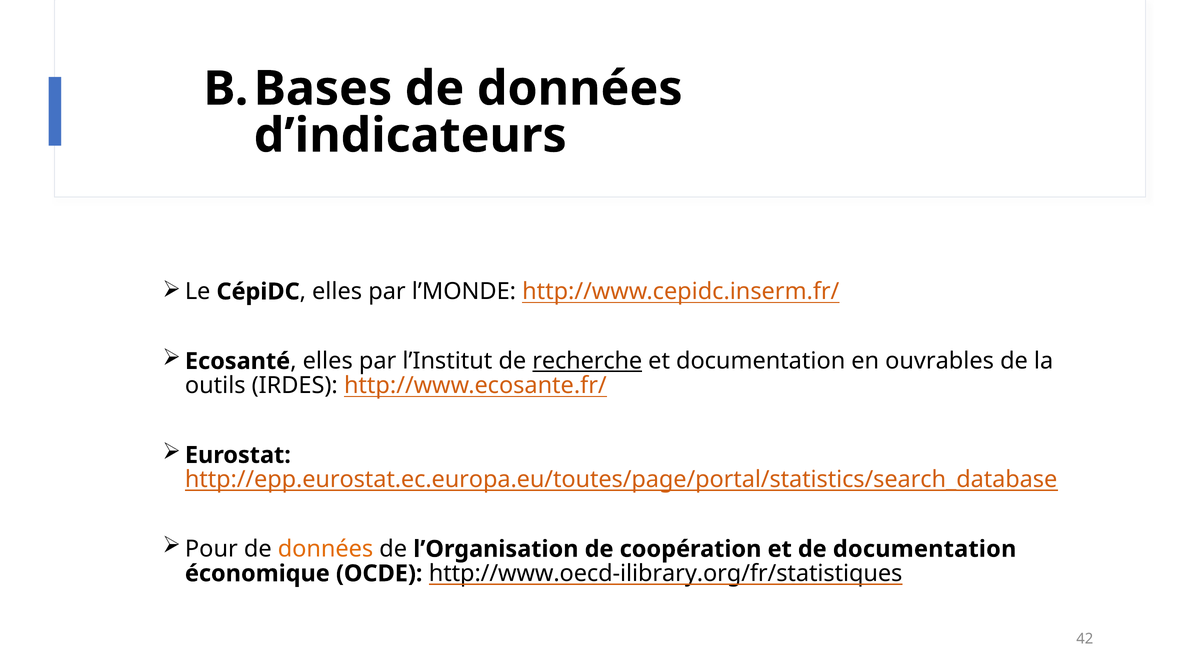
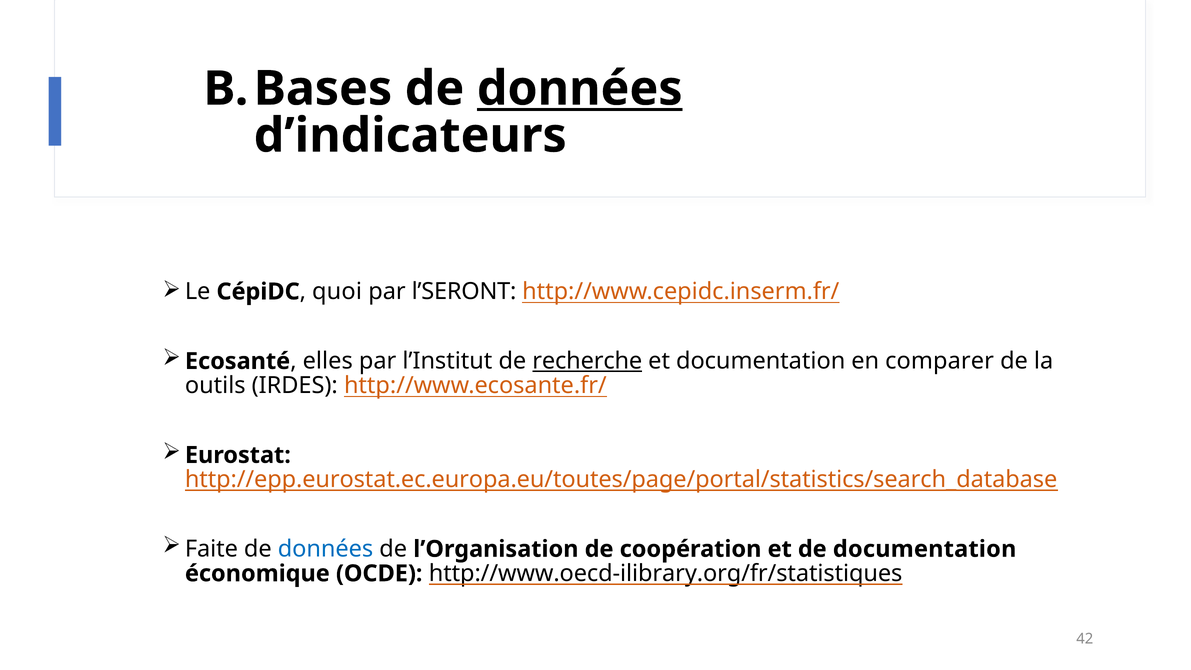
données underline: none -> present (580, 89)
elles: elles -> quoi (337, 292)
l’MONDE: l’MONDE -> l’SERONT (464, 292)
ouvrables: ouvrables -> comparer (940, 361)
Pour: Pour -> Faite (211, 549)
données colour: orange -> blue (326, 549)
